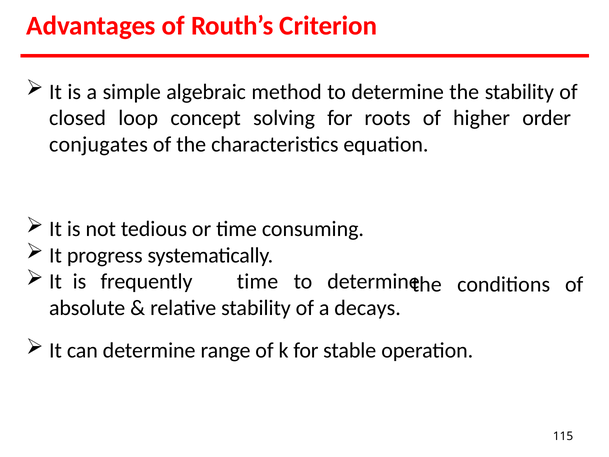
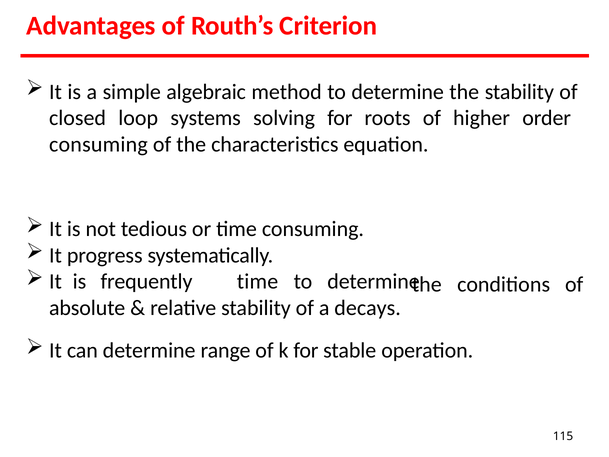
concept: concept -> systems (206, 118)
conjugates: conjugates -> consuming (98, 144)
